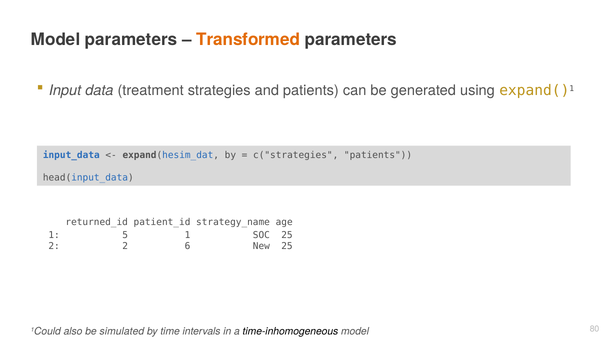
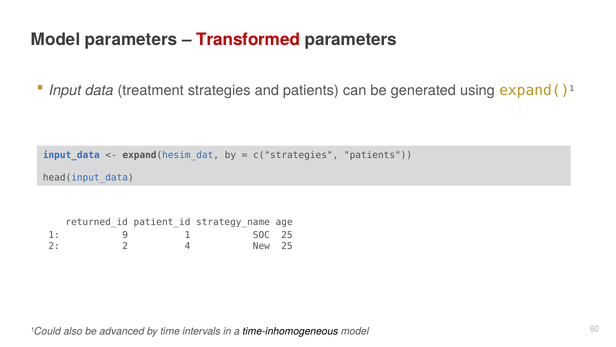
Transformed colour: orange -> red (248, 40)
5: 5 -> 9 (125, 235)
6: 6 -> 4 (188, 246)
simulated: simulated -> advanced (122, 331)
